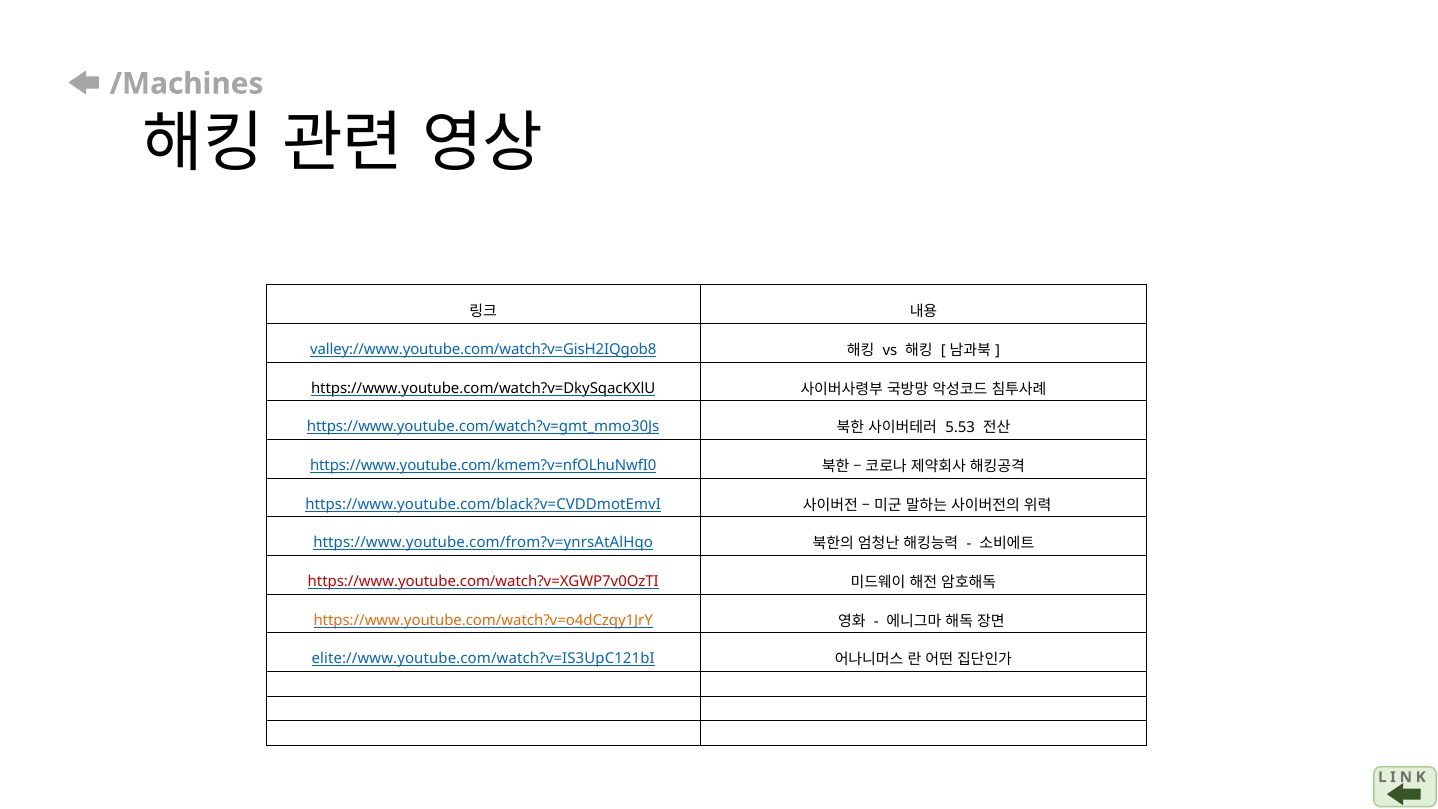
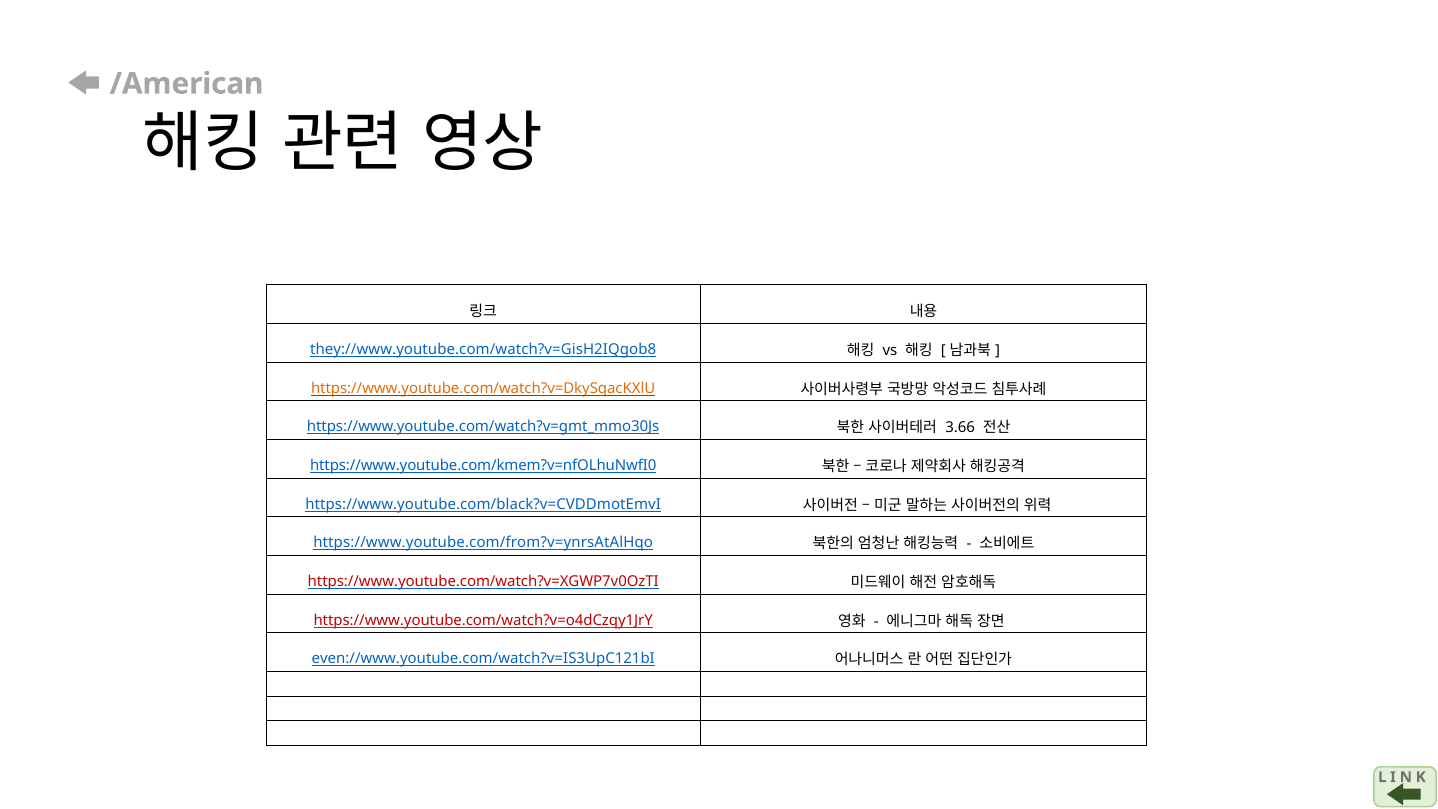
/Machines: /Machines -> /American (187, 84)
valley://www.youtube.com/watch?v=GisH2IQgob8: valley://www.youtube.com/watch?v=GisH2IQgob8 -> they://www.youtube.com/watch?v=GisH2IQgob8 (483, 349)
https://www.youtube.com/watch?v=DkySqacKXlU colour: black -> orange (483, 388)
5.53: 5.53 -> 3.66 (960, 428)
https://www.youtube.com/watch?v=o4dCzqy1JrY colour: orange -> red (483, 620)
elite://www.youtube.com/watch?v=IS3UpC121bI: elite://www.youtube.com/watch?v=IS3UpC121bI -> even://www.youtube.com/watch?v=IS3UpC121bI (483, 659)
